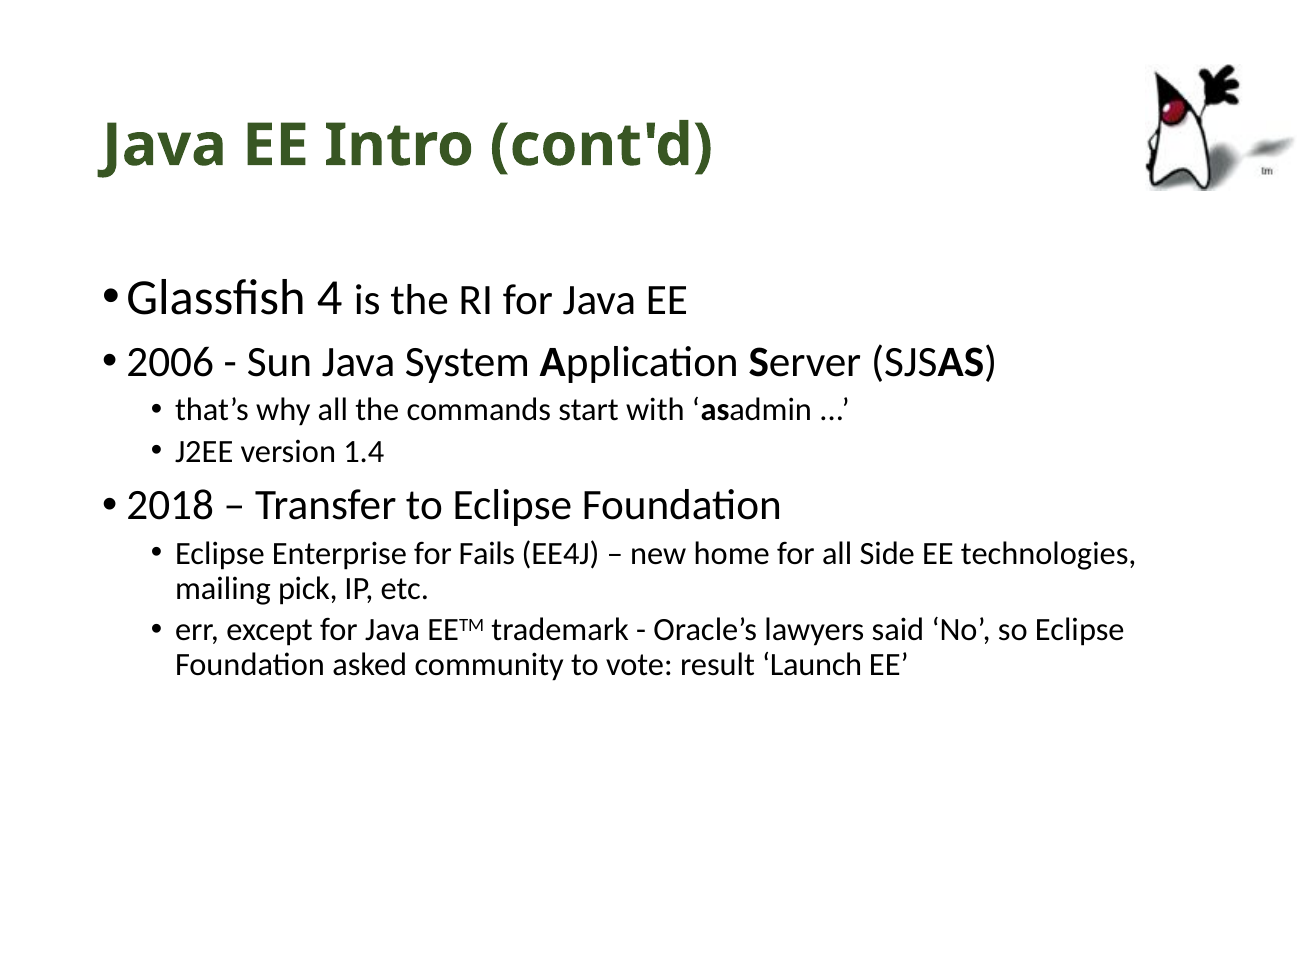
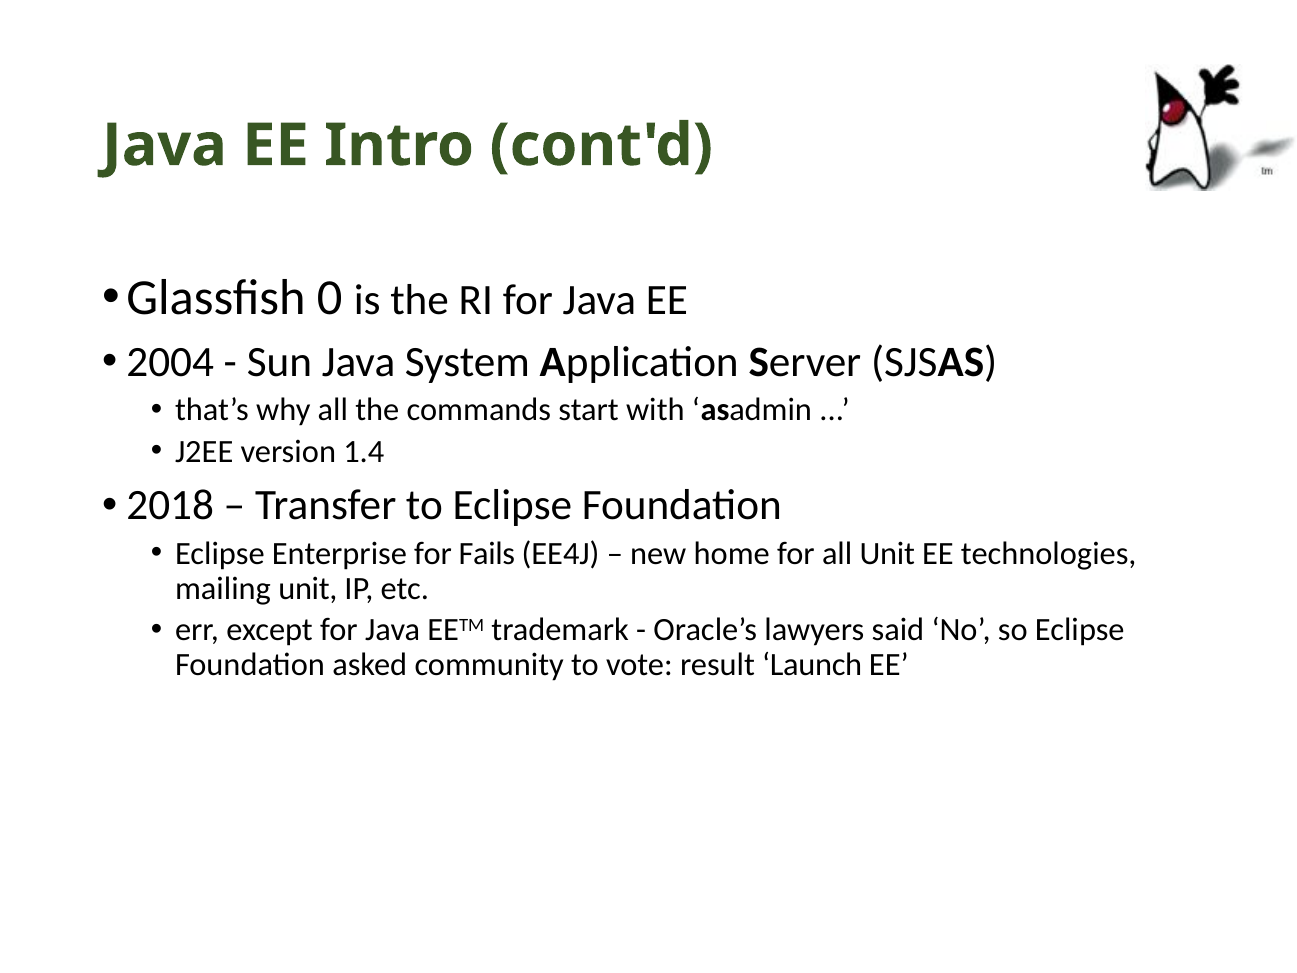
4: 4 -> 0 (330, 298)
2006: 2006 -> 2004 (170, 362)
all Side: Side -> Unit (887, 553)
mailing pick: pick -> unit (308, 588)
